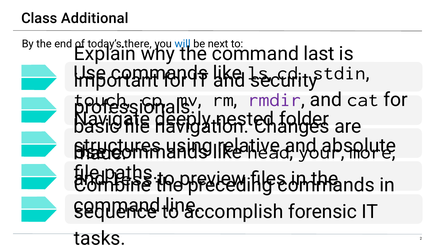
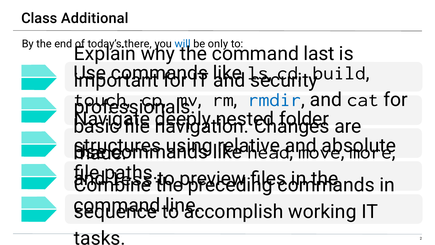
next: next -> only (218, 44)
stdin: stdin -> build (339, 73)
rmdir colour: purple -> blue (275, 100)
your: your -> move (319, 152)
forensic: forensic -> working (322, 212)
